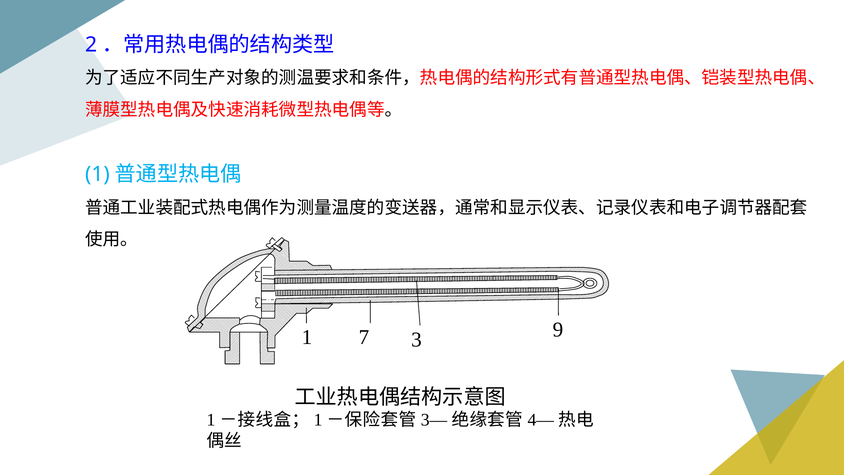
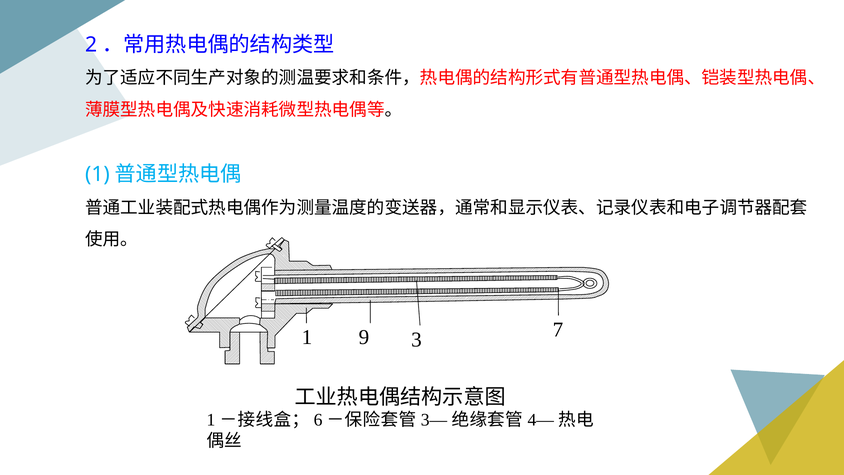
7: 7 -> 9 (364, 337)
9: 9 -> 7 (558, 330)
1: 1 -> 6 (318, 420)
